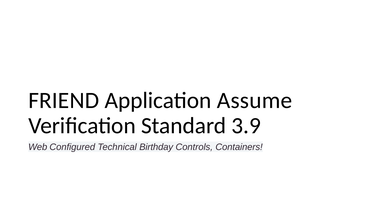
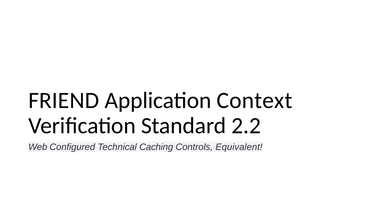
Assume: Assume -> Context (255, 100)
3.9: 3.9 -> 2.2 (246, 125)
Birthday: Birthday -> Caching (156, 147)
Containers: Containers -> Equivalent (239, 147)
